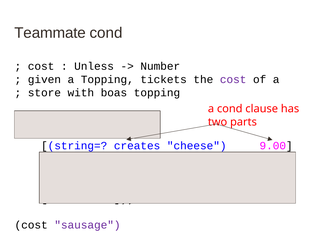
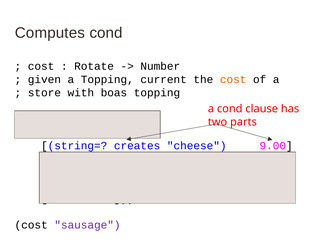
Teammate: Teammate -> Computes (50, 33)
Unless: Unless -> Rotate (94, 66)
tickets: tickets -> current (164, 80)
cost colour: purple -> orange (233, 80)
